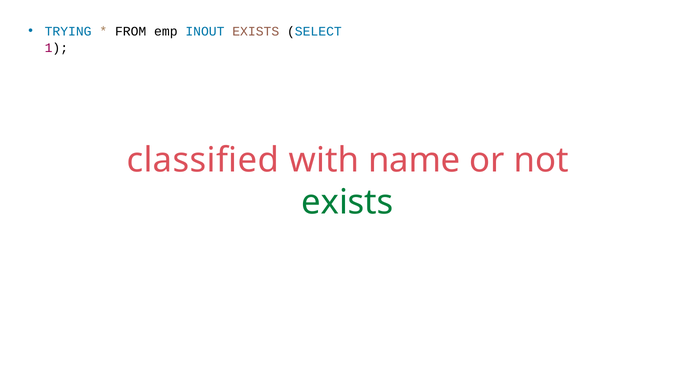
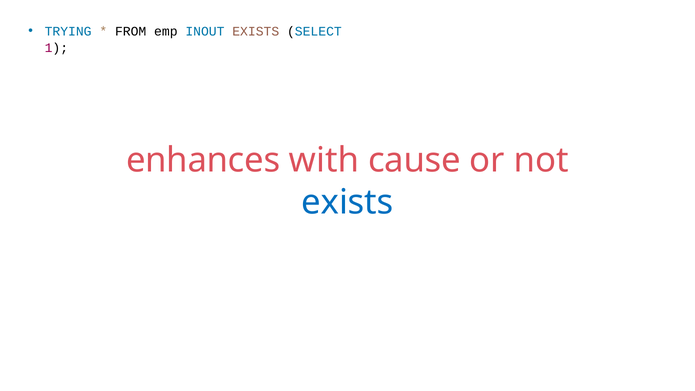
classified: classified -> enhances (203, 160)
name: name -> cause (414, 160)
exists colour: green -> blue (347, 202)
